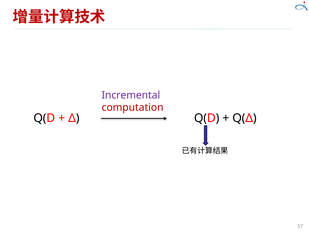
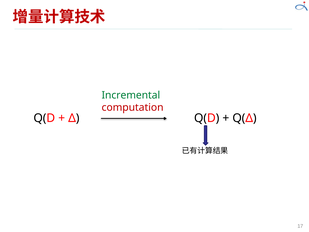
Incremental colour: purple -> green (131, 95)
